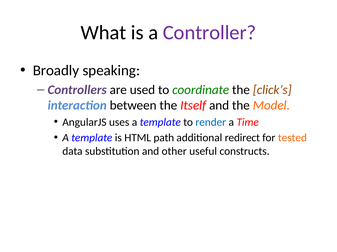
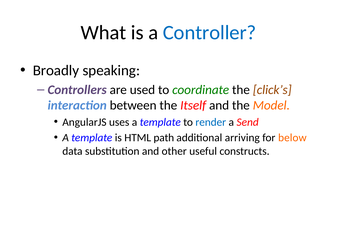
Controller colour: purple -> blue (210, 33)
Time: Time -> Send (248, 122)
redirect: redirect -> arriving (242, 138)
tested: tested -> below (292, 138)
